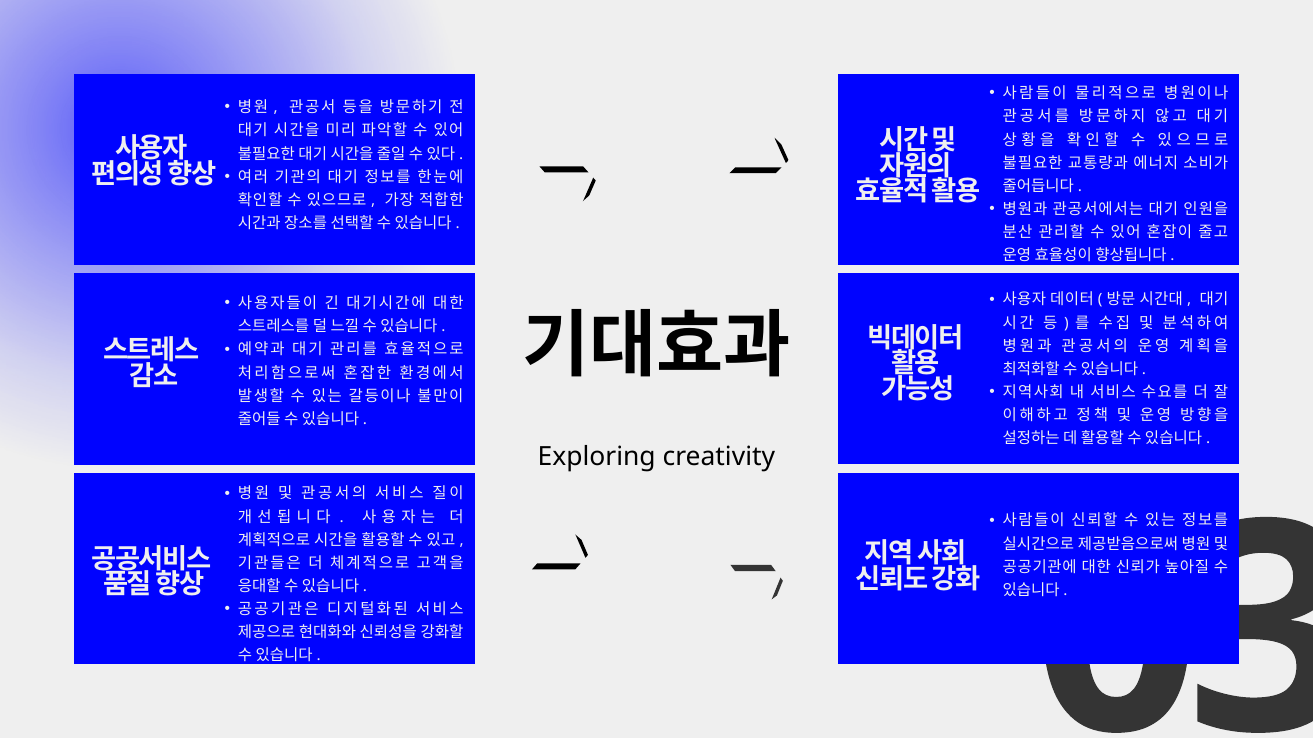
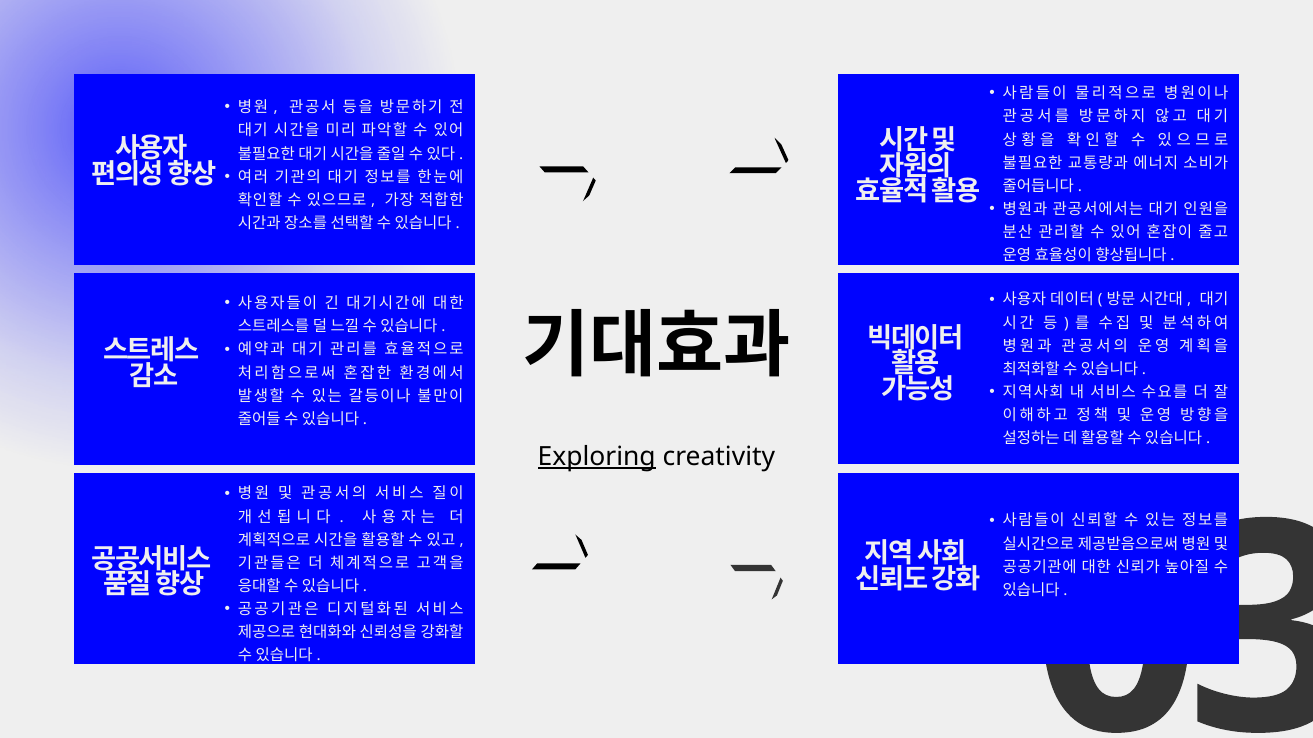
Exploring underline: none -> present (597, 457)
